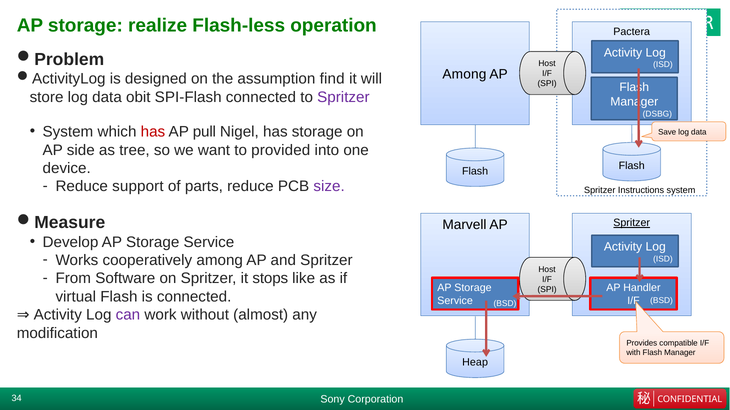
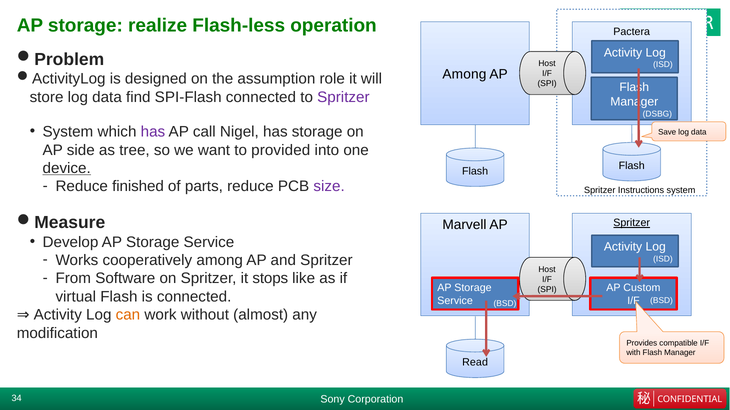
find: find -> role (332, 79)
obit: obit -> find (138, 97)
has colour: red -> purple (153, 132)
pull: pull -> call (204, 132)
device underline: none -> present (67, 168)
support: support -> finished (138, 187)
Handler: Handler -> Custom (642, 288)
can colour: purple -> orange (128, 315)
Heap: Heap -> Read (475, 363)
